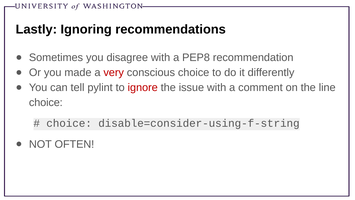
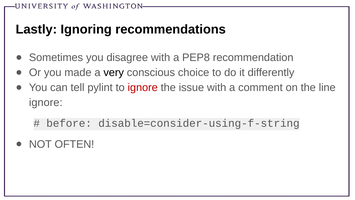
very colour: red -> black (114, 72)
choice: choice -> ignore (46, 102)
choice: choice -> before (69, 123)
